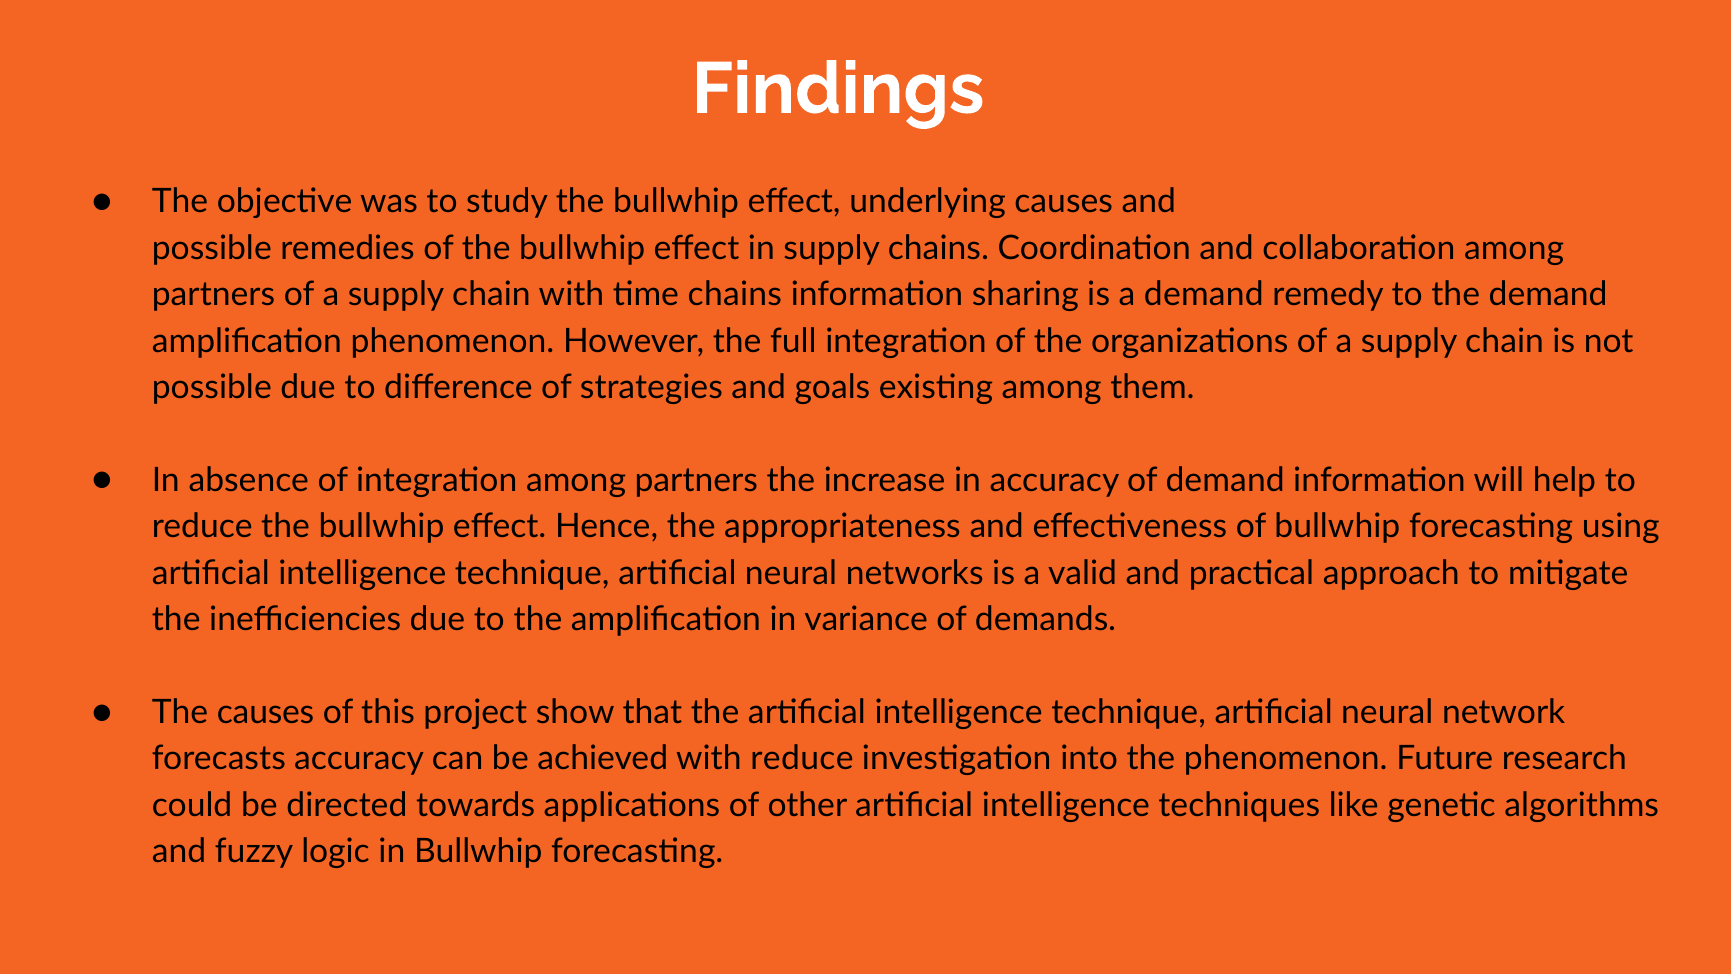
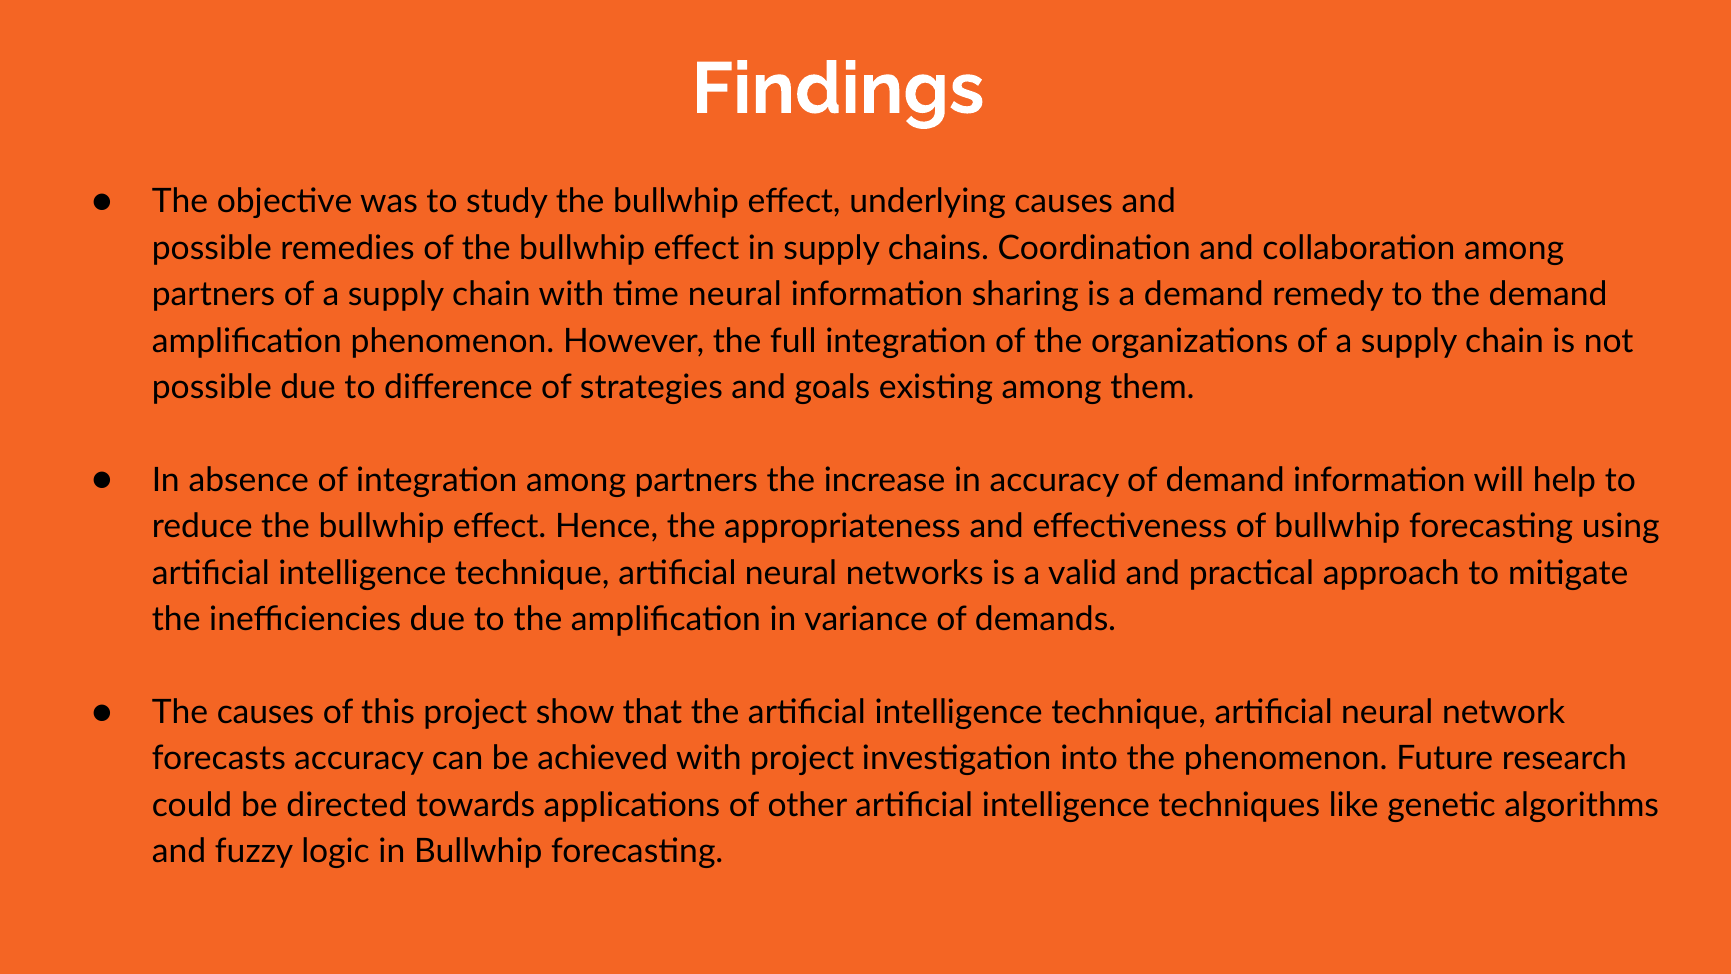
time chains: chains -> neural (735, 294)
with reduce: reduce -> project (802, 759)
